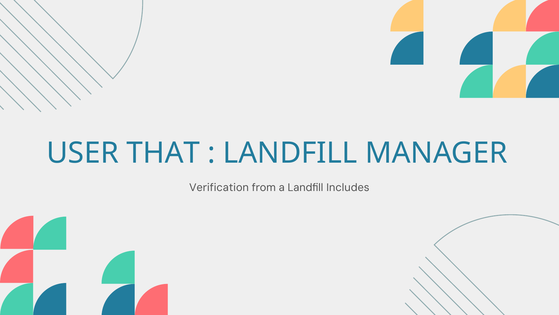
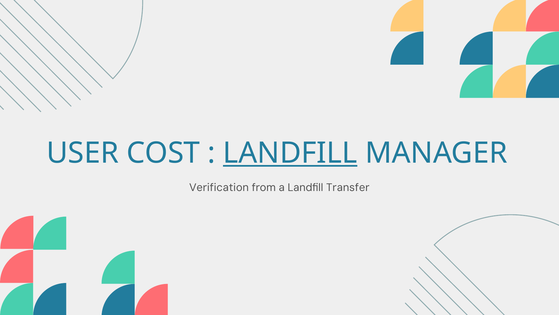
THAT: THAT -> COST (163, 153)
LANDFILL underline: none -> present (290, 153)
Includes: Includes -> Transfer (348, 187)
